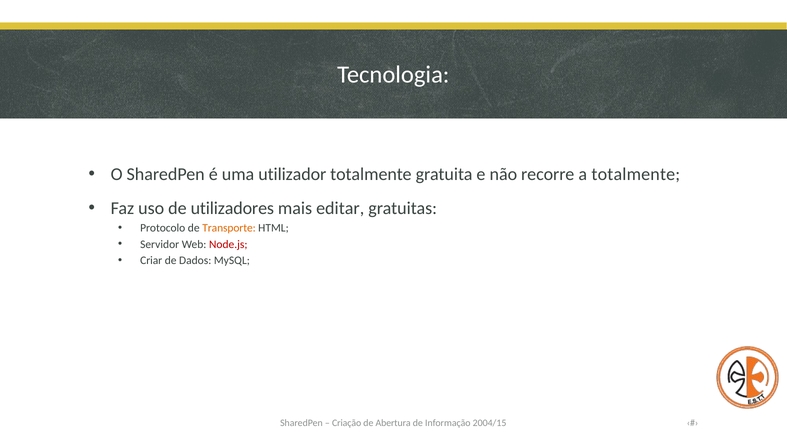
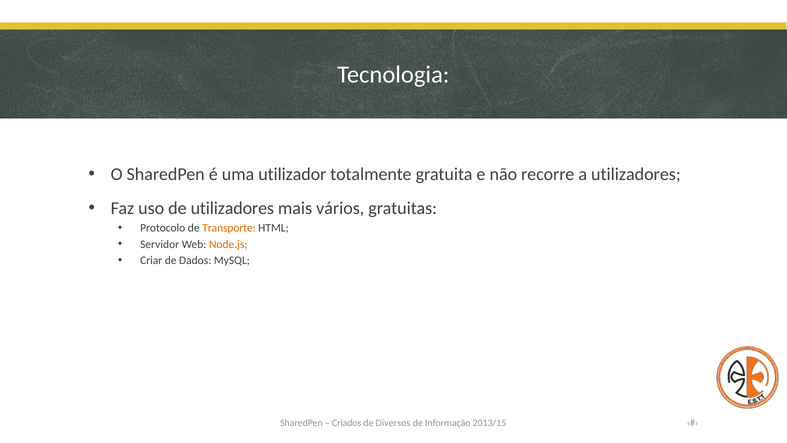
a totalmente: totalmente -> utilizadores (636, 174)
editar: editar -> vários (340, 208)
Node.js colour: red -> orange (228, 244)
Criação: Criação -> Criados (347, 423)
Abertura: Abertura -> Diversos (393, 423)
2004/15: 2004/15 -> 2013/15 (490, 423)
